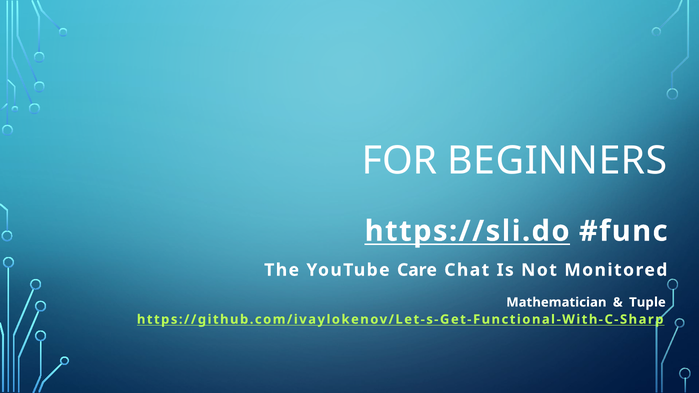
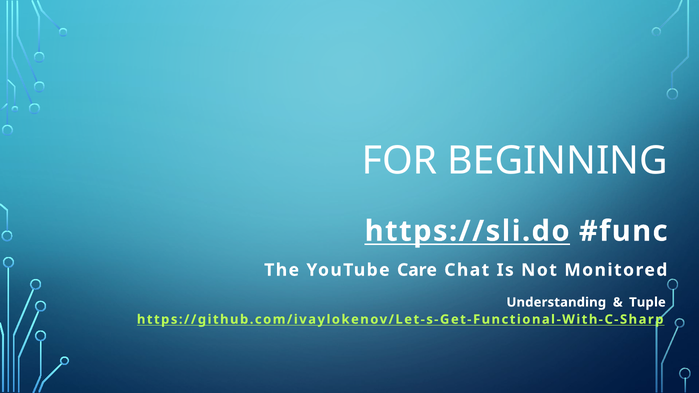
BEGINNERS: BEGINNERS -> BEGINNING (558, 161)
Mathematician: Mathematician -> Understanding (556, 302)
